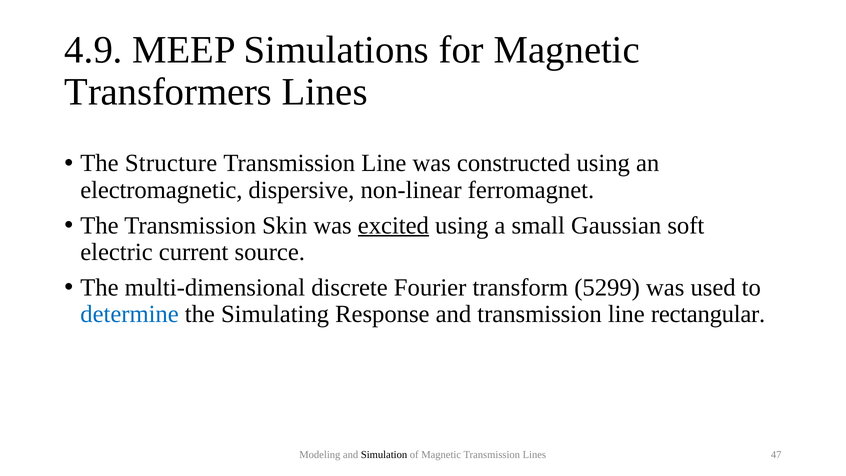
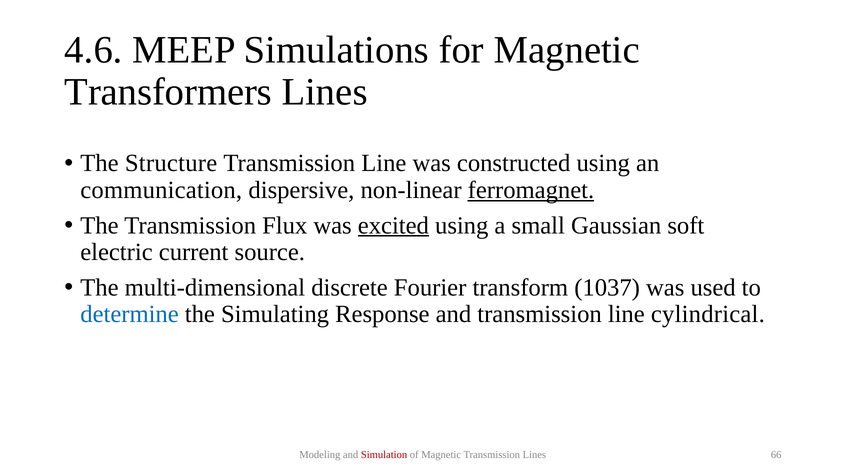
4.9: 4.9 -> 4.6 (94, 50)
electromagnetic: electromagnetic -> communication (161, 190)
ferromagnet underline: none -> present (531, 190)
Skin: Skin -> Flux (285, 225)
5299: 5299 -> 1037 (607, 287)
rectangular: rectangular -> cylindrical (708, 314)
Simulation colour: black -> red (384, 454)
47: 47 -> 66 (776, 454)
